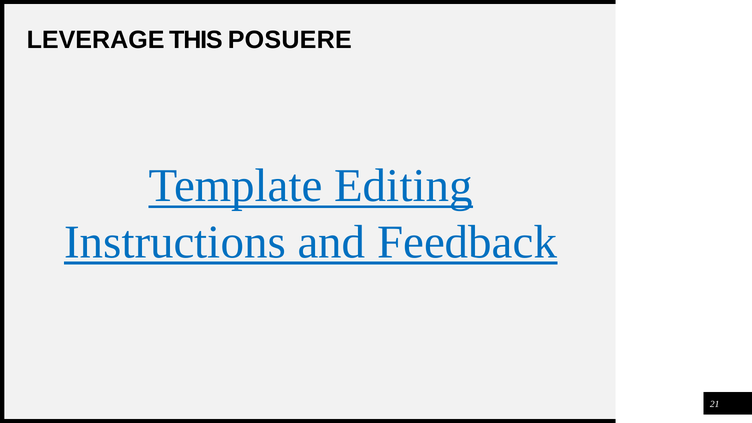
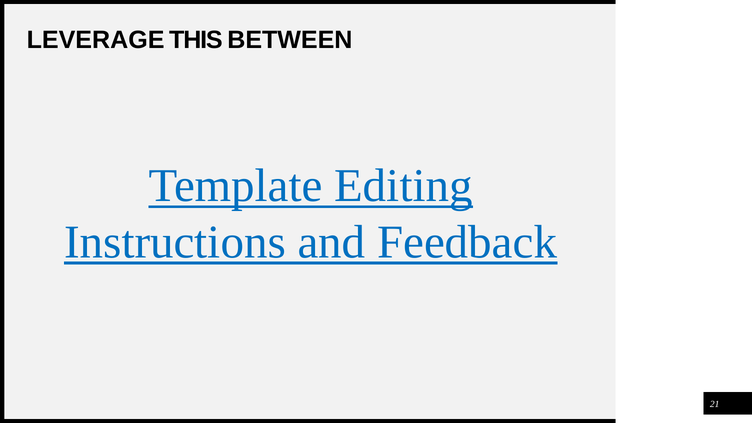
POSUERE: POSUERE -> BETWEEN (290, 40)
